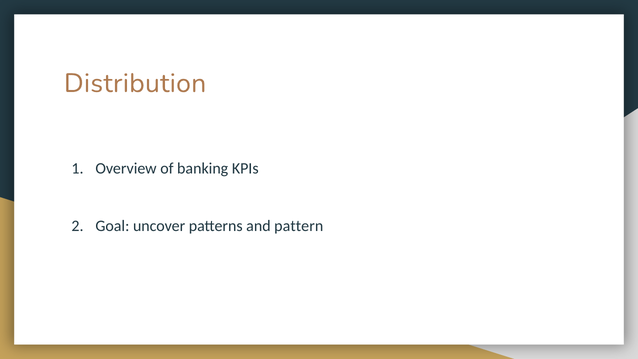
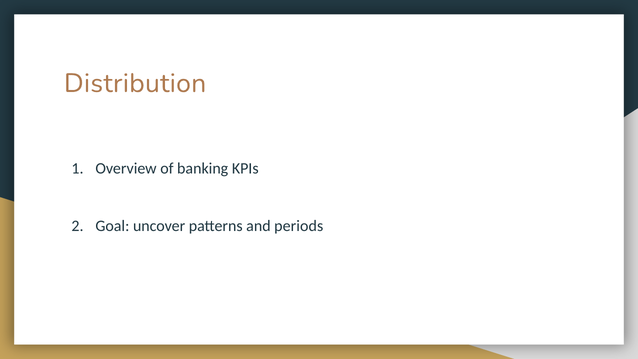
pattern: pattern -> periods (299, 226)
